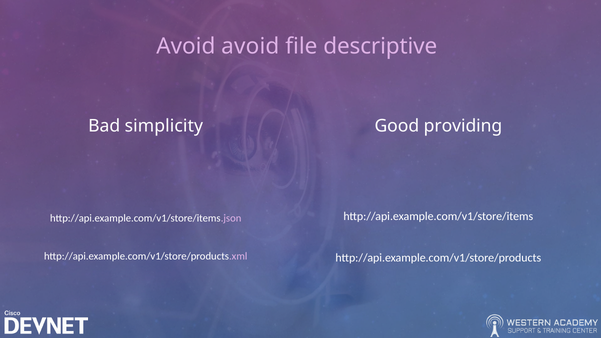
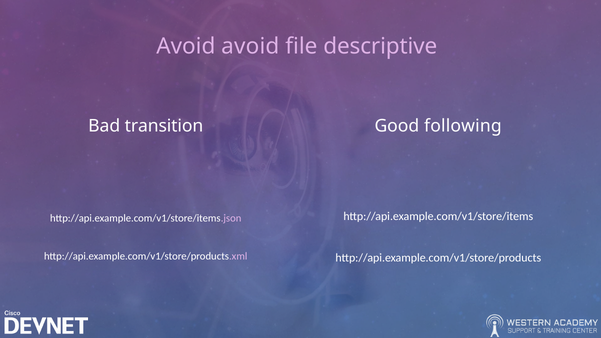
simplicity: simplicity -> transition (164, 126)
providing: providing -> following (463, 126)
